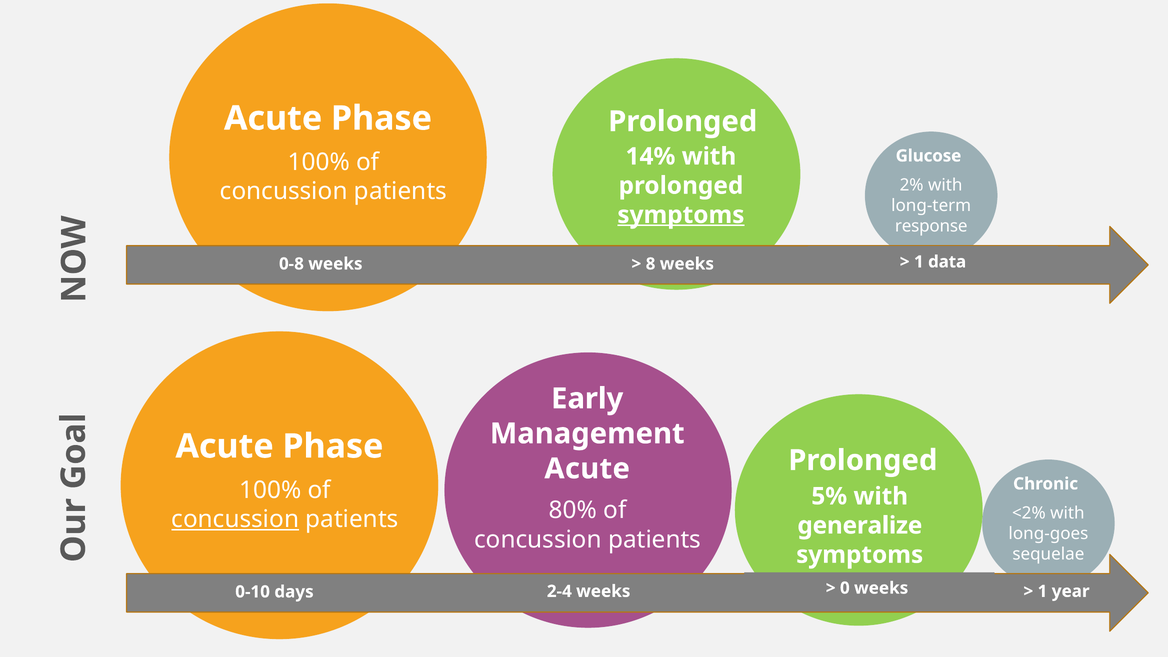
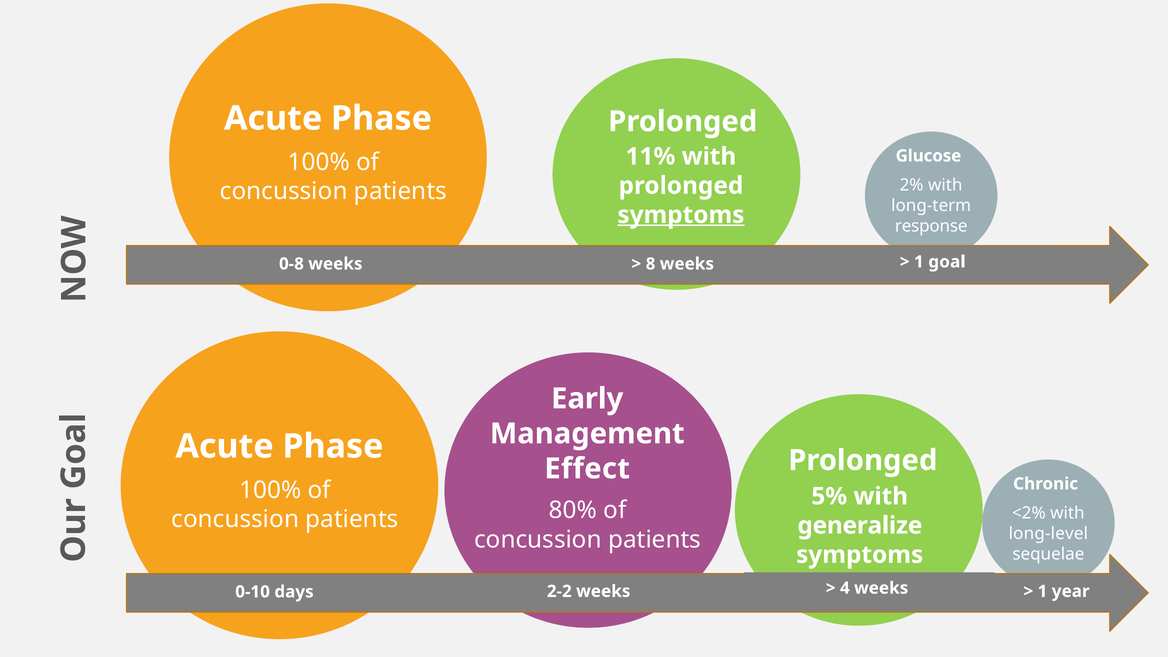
14%: 14% -> 11% (650, 157)
data: data -> goal (947, 262)
Acute: Acute -> Effect (587, 469)
concussion underline: present -> none (235, 519)
long-goes: long-goes -> long-level (1048, 533)
2-4: 2-4 -> 2-2 (559, 591)
0: 0 -> 4 (845, 588)
